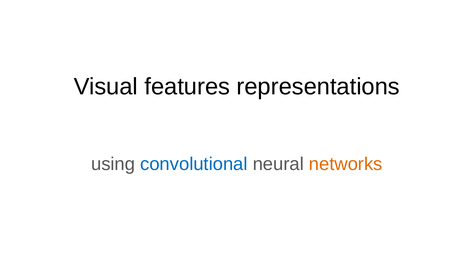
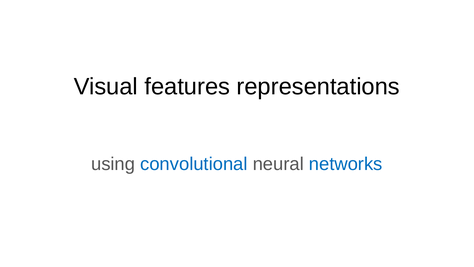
networks colour: orange -> blue (346, 164)
